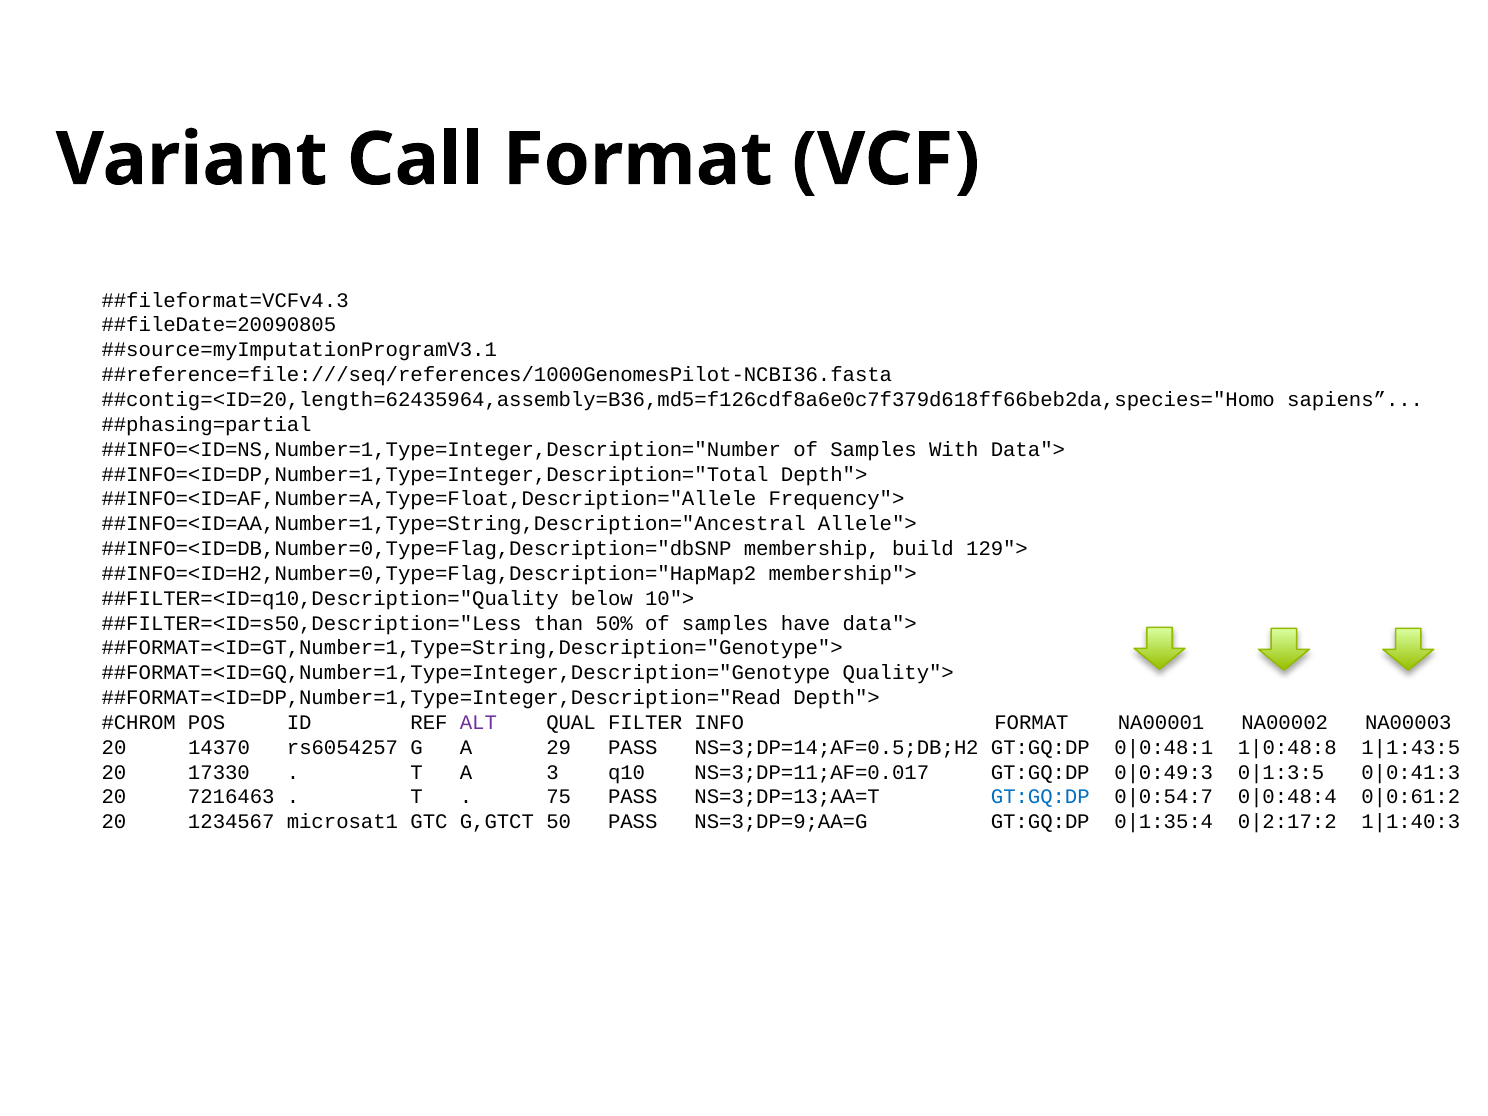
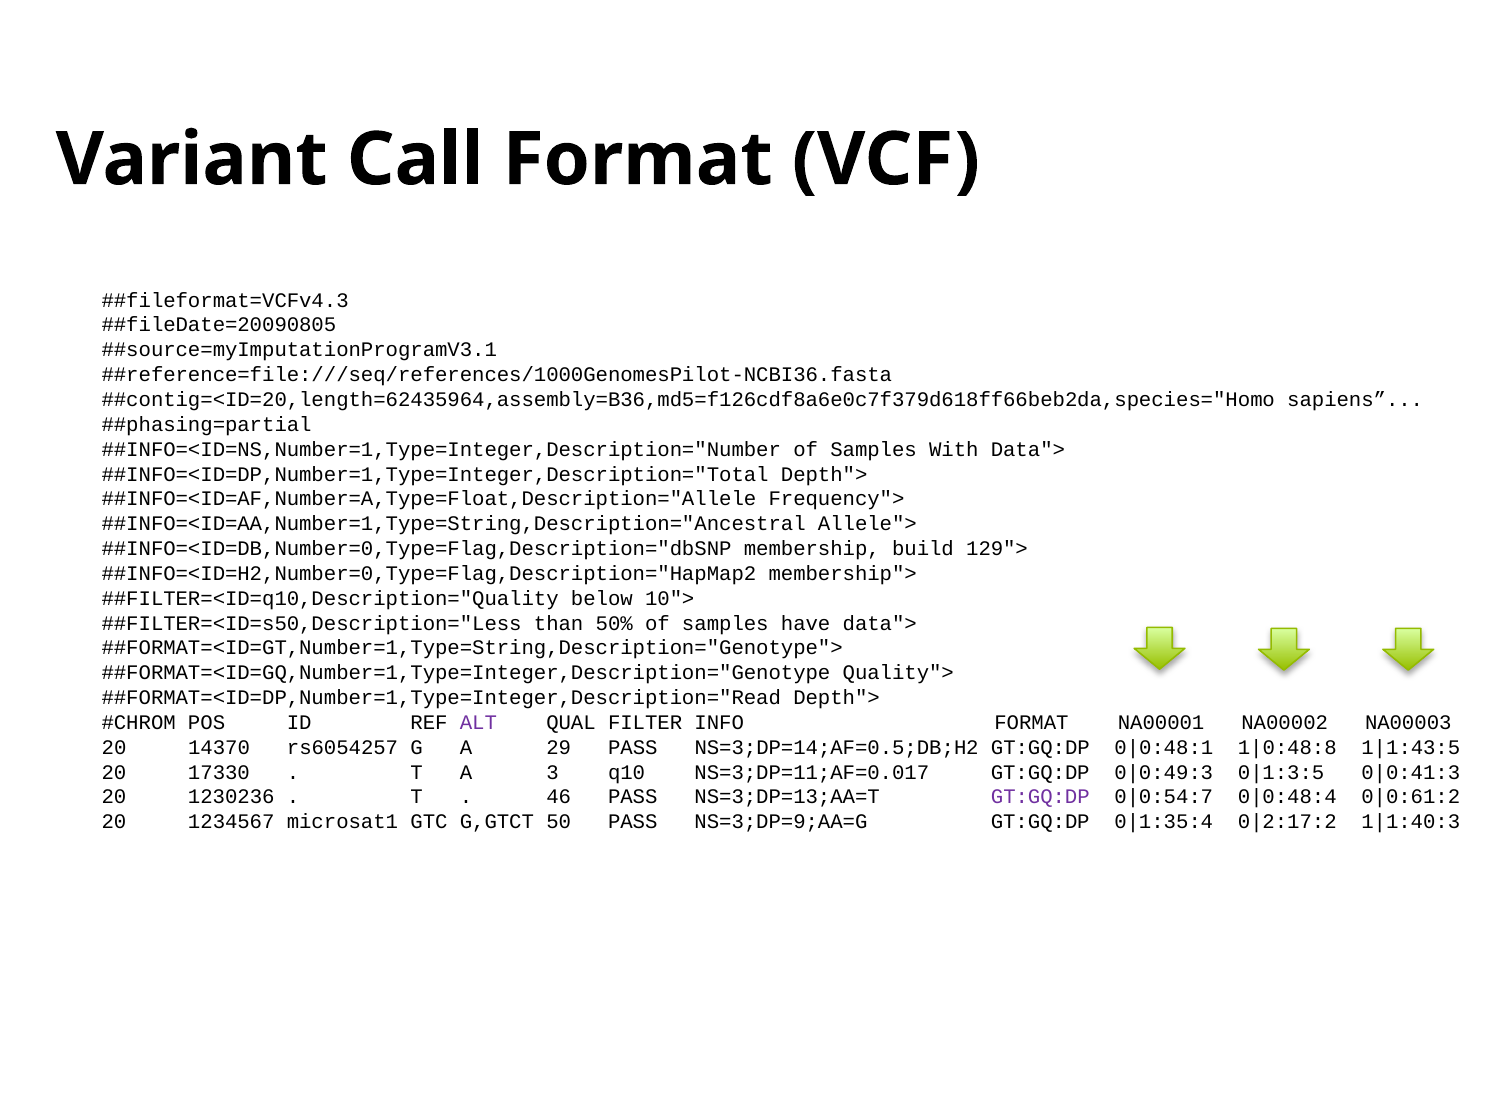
7216463: 7216463 -> 1230236 (231, 797)
75: 75 -> 46 (559, 797)
GT:GQ:DP colour: blue -> purple (1040, 797)
